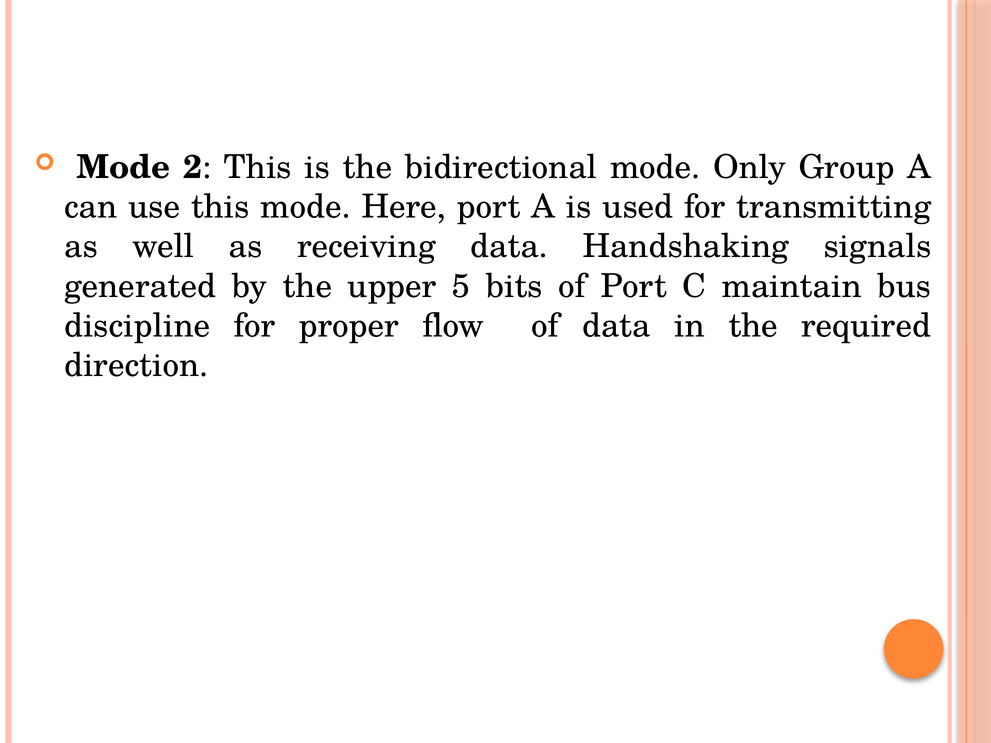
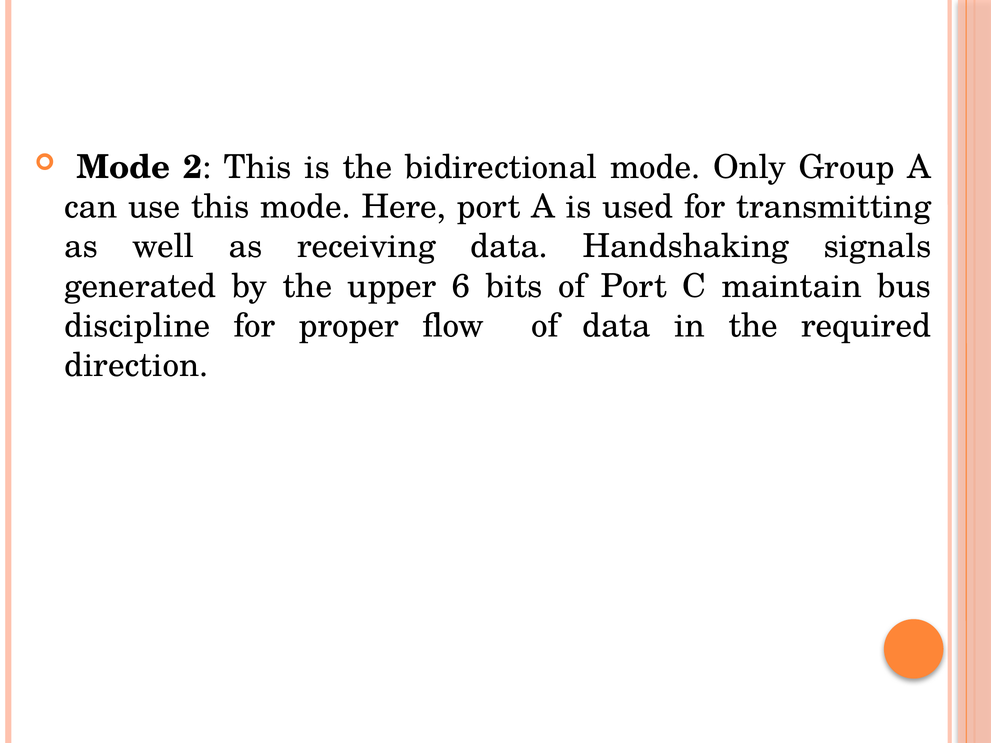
5: 5 -> 6 (461, 286)
